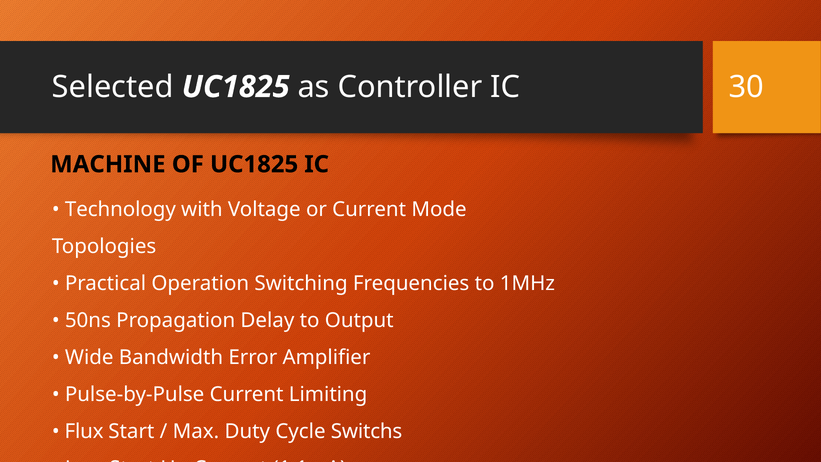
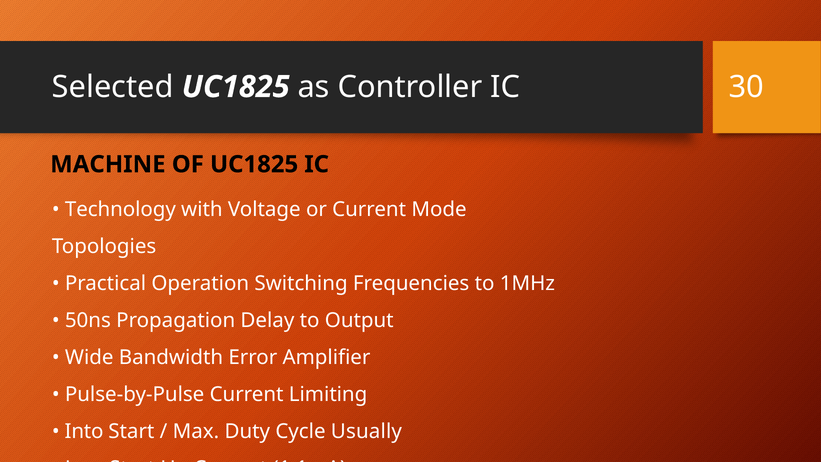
Flux: Flux -> Into (84, 431)
Switchs: Switchs -> Usually (366, 431)
